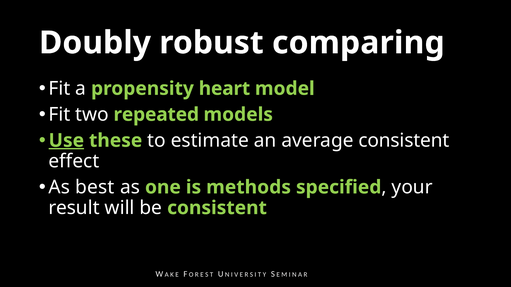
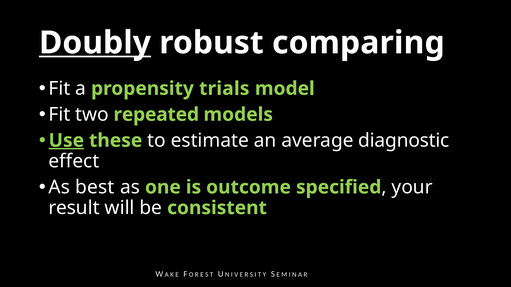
Doubly underline: none -> present (95, 43)
heart: heart -> trials (224, 89)
average consistent: consistent -> diagnostic (404, 141)
methods: methods -> outcome (249, 187)
